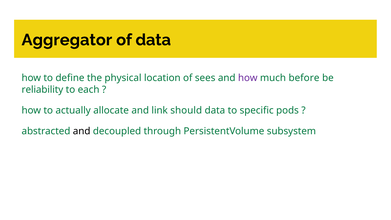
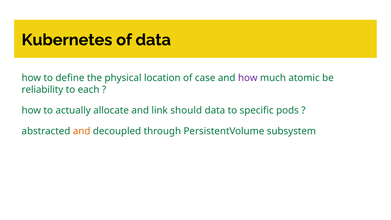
Aggregator: Aggregator -> Kubernetes (67, 40)
sees: sees -> case (205, 78)
before: before -> atomic (304, 78)
and colour: black -> orange (82, 131)
